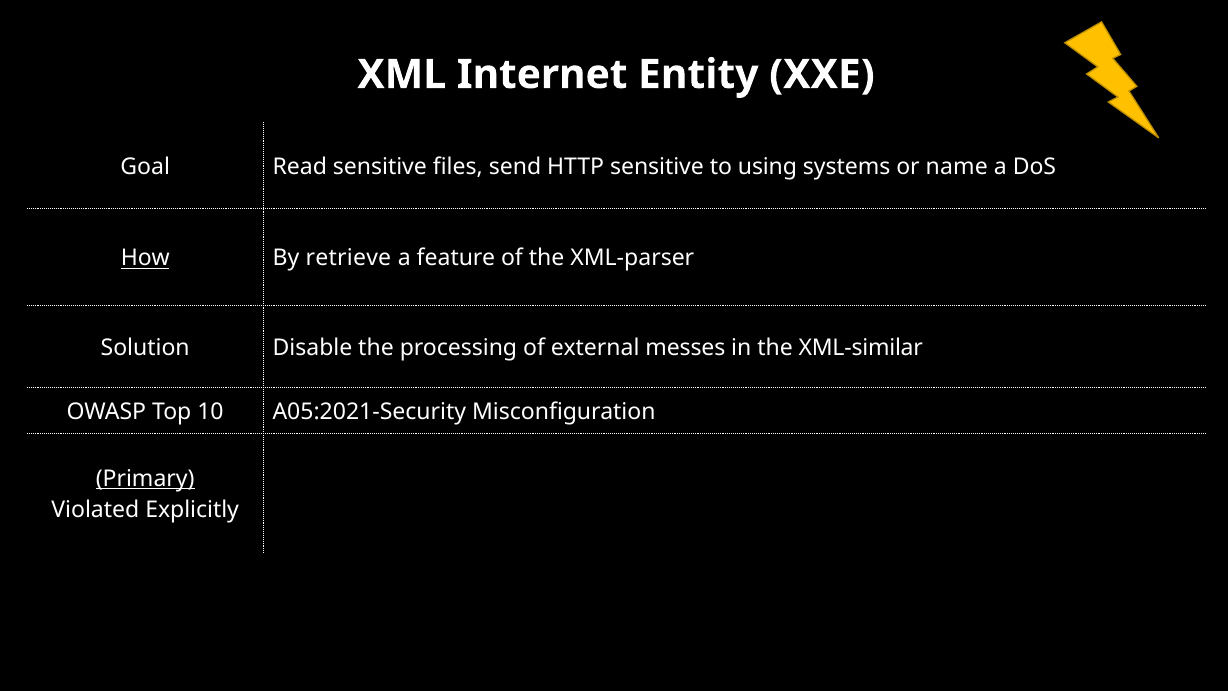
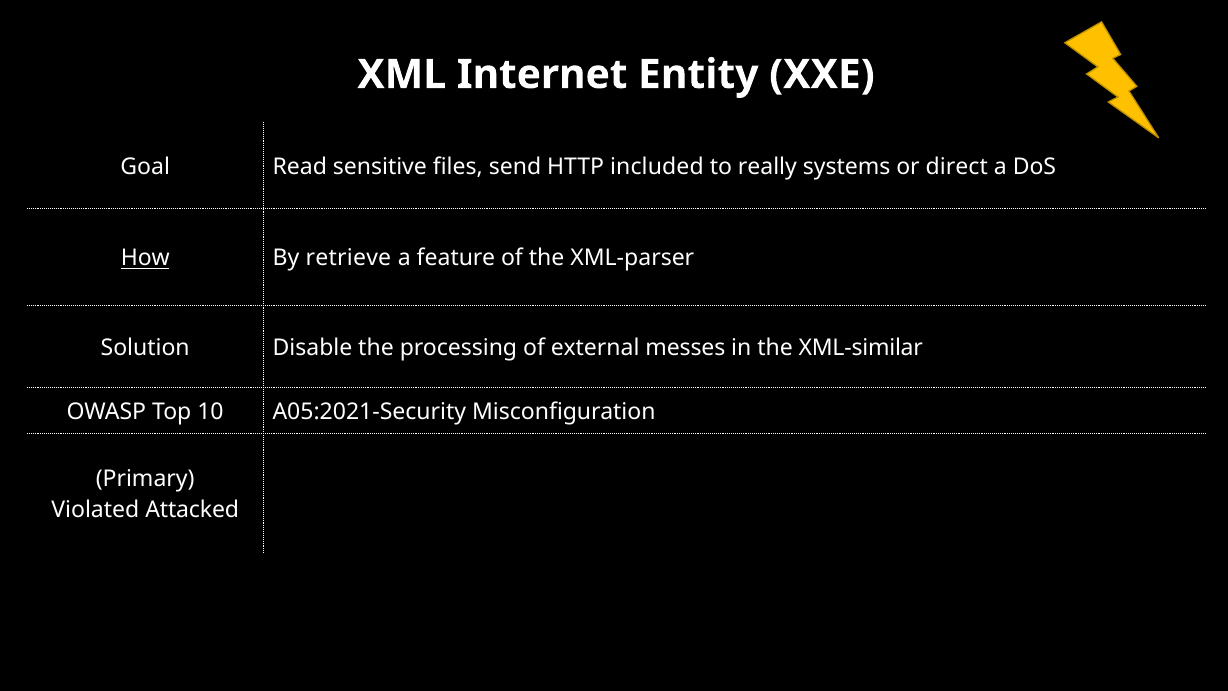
HTTP sensitive: sensitive -> included (657, 167)
using: using -> really (767, 167)
name: name -> direct (957, 167)
Primary underline: present -> none (145, 478)
Explicitly: Explicitly -> Attacked (192, 510)
